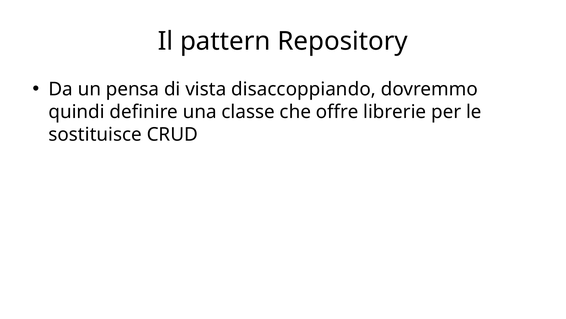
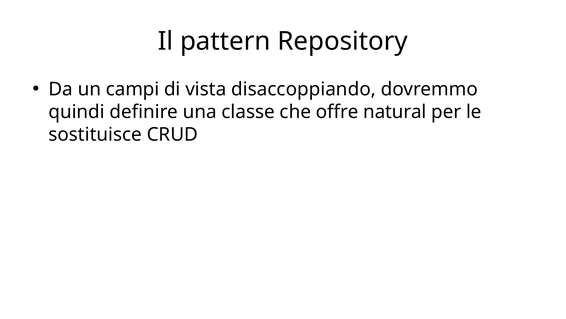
pensa: pensa -> campi (133, 89)
librerie: librerie -> natural (395, 112)
